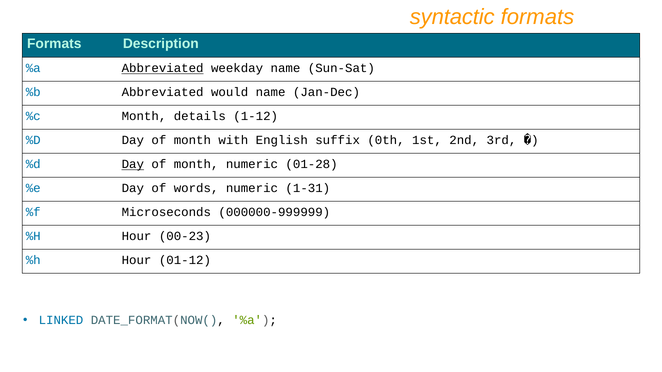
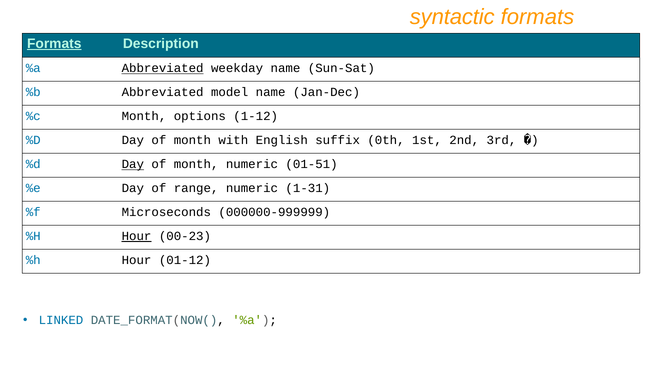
Formats underline: none -> present (54, 44)
would: would -> model (230, 92)
details: details -> options (200, 116)
01-28: 01-28 -> 01-51 (312, 164)
words: words -> range (196, 188)
Hour underline: none -> present (137, 236)
